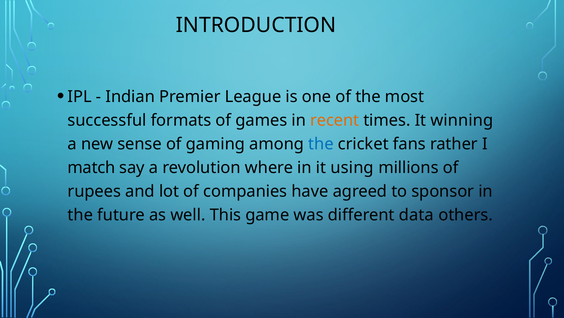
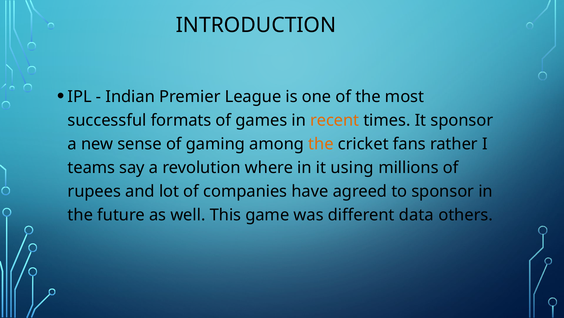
It winning: winning -> sponsor (462, 120)
the colour: blue -> orange (321, 144)
match: match -> teams (91, 167)
